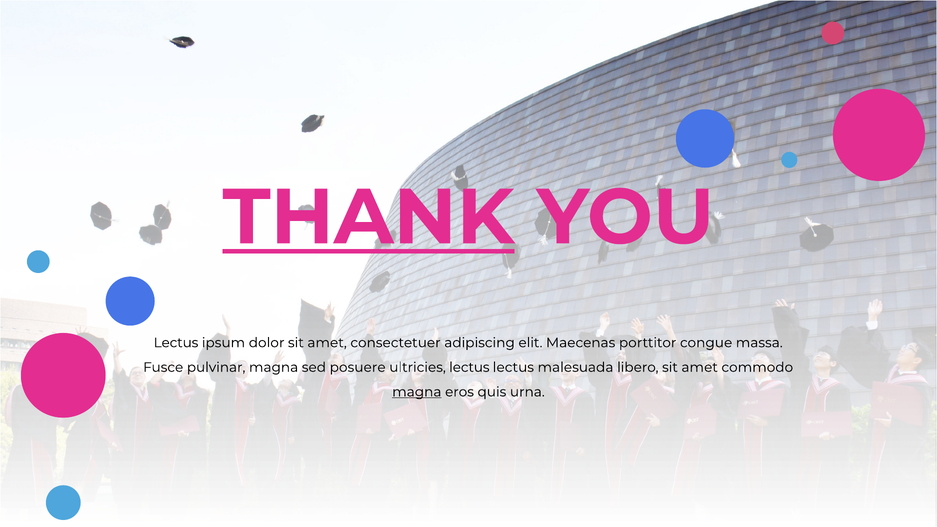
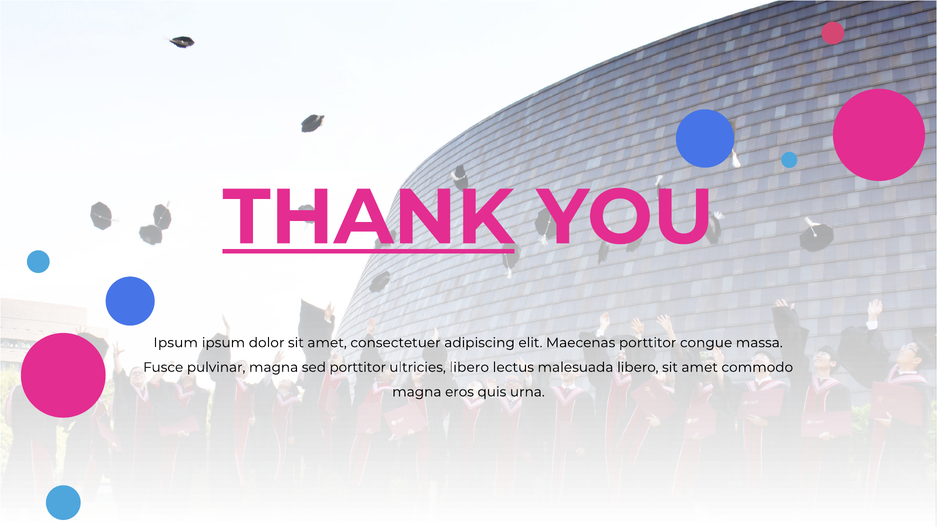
Lectus: Lectus -> Ipsum (176, 343)
sed posuere: posuere -> porttitor (358, 367)
ultricies lectus: lectus -> libero (469, 367)
magna underline: present -> none (417, 392)
